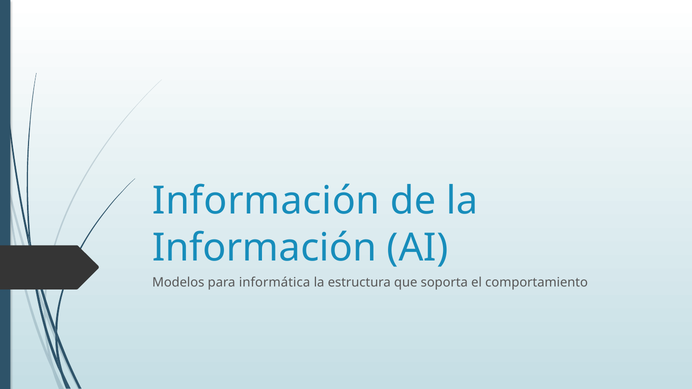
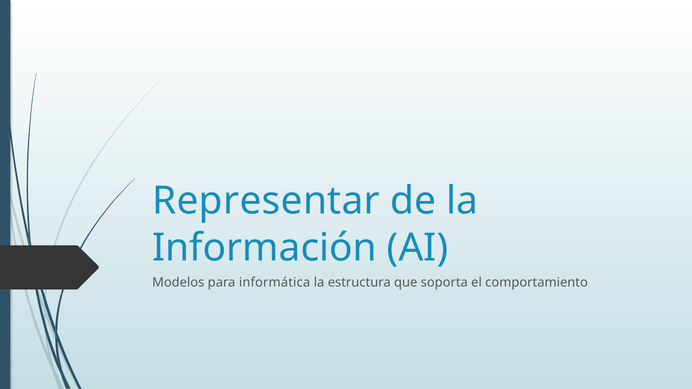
Información: Información -> Representar (266, 201)
